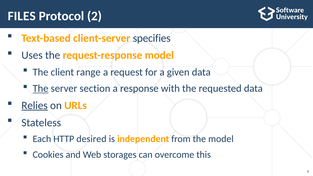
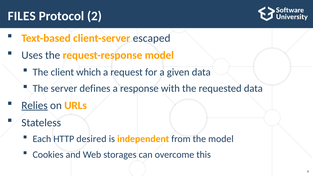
specifies: specifies -> escaped (152, 38)
range: range -> which (89, 72)
The underline: present -> none (41, 89)
section: section -> defines (95, 89)
